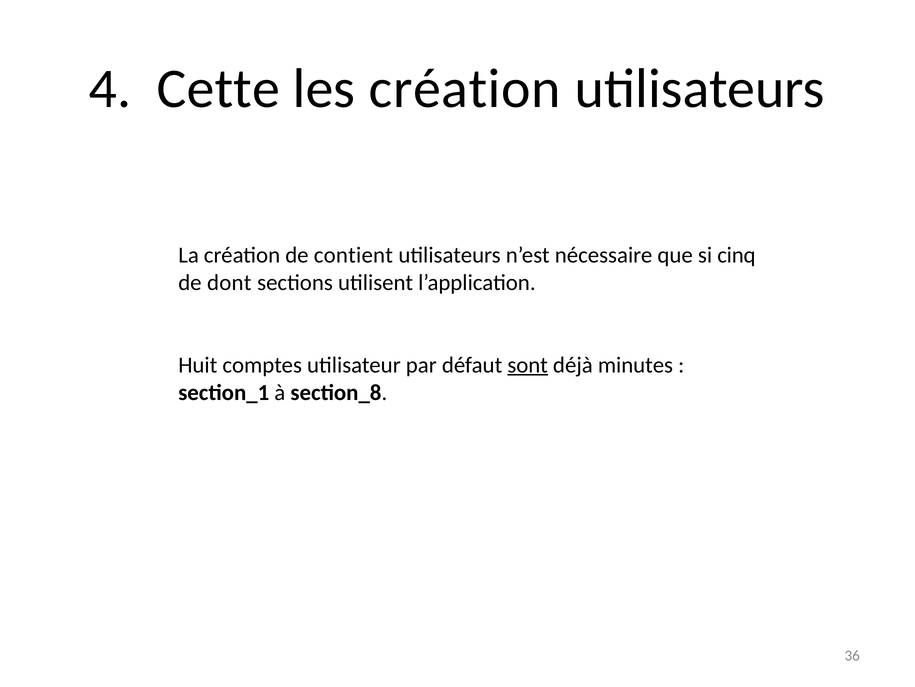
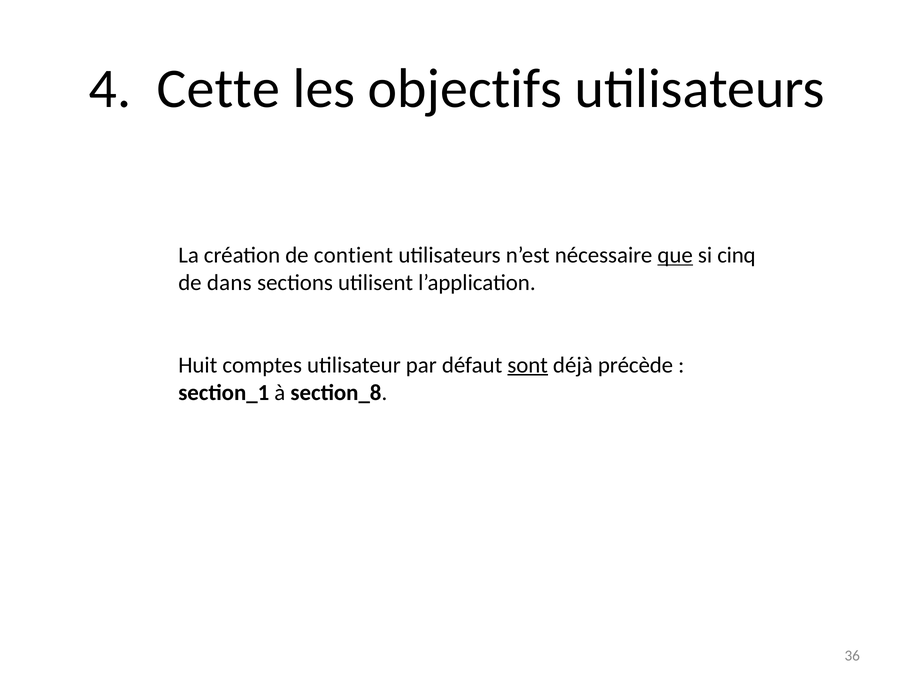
les création: création -> objectifs (465, 88)
que underline: none -> present (675, 255)
dont: dont -> dans (229, 282)
minutes: minutes -> précède (635, 365)
